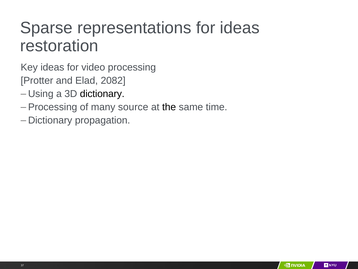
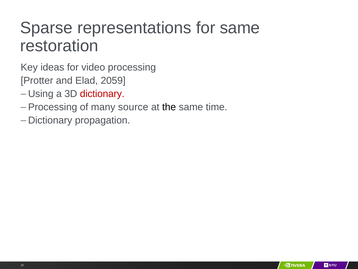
for ideas: ideas -> same (240, 28)
2082: 2082 -> 2059 (113, 81)
dictionary colour: black -> red (102, 94)
